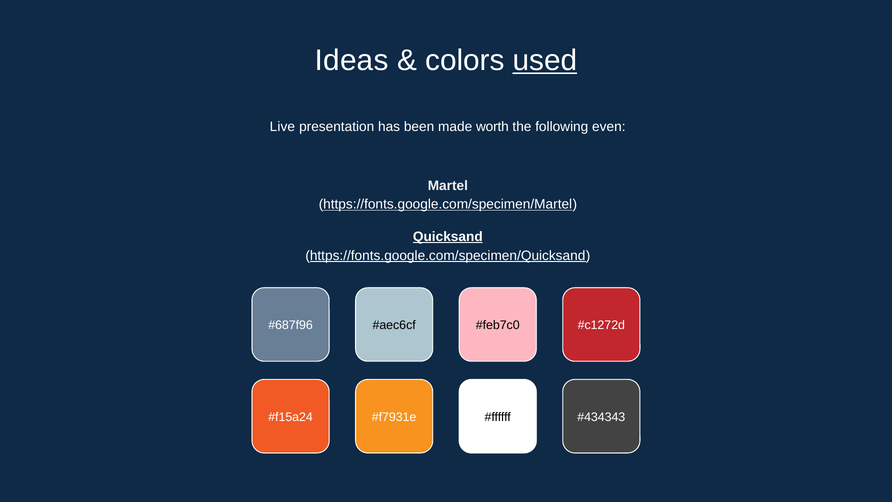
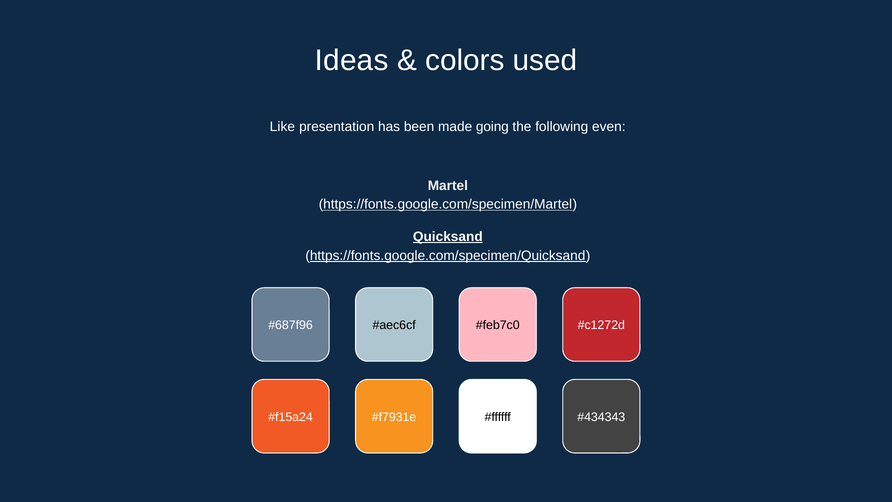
used underline: present -> none (545, 60)
Live: Live -> Like (282, 127)
worth: worth -> going (492, 127)
